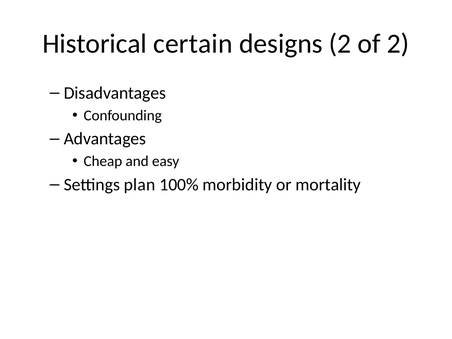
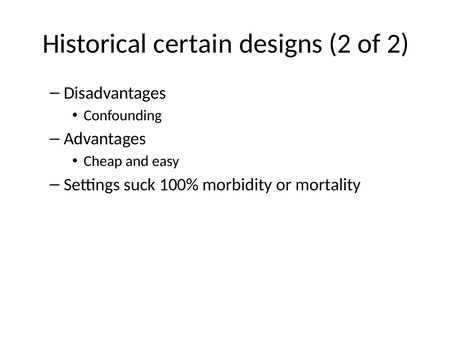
plan: plan -> suck (140, 185)
